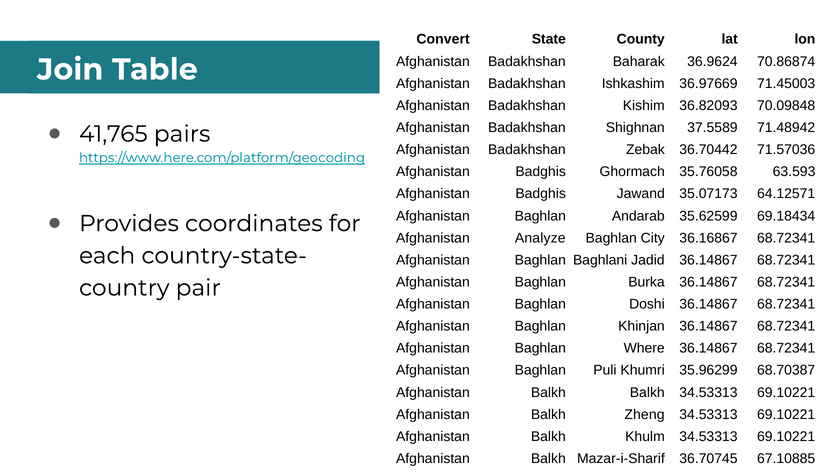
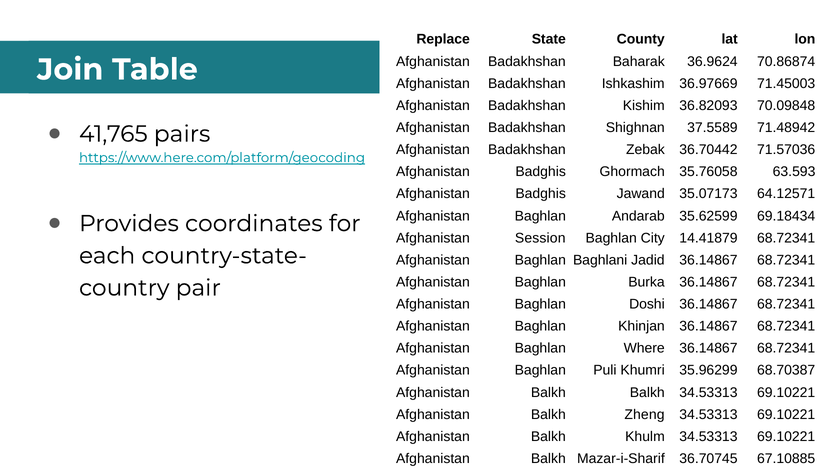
Convert: Convert -> Replace (443, 39)
Analyze: Analyze -> Session (540, 238)
36.16867: 36.16867 -> 14.41879 (708, 238)
